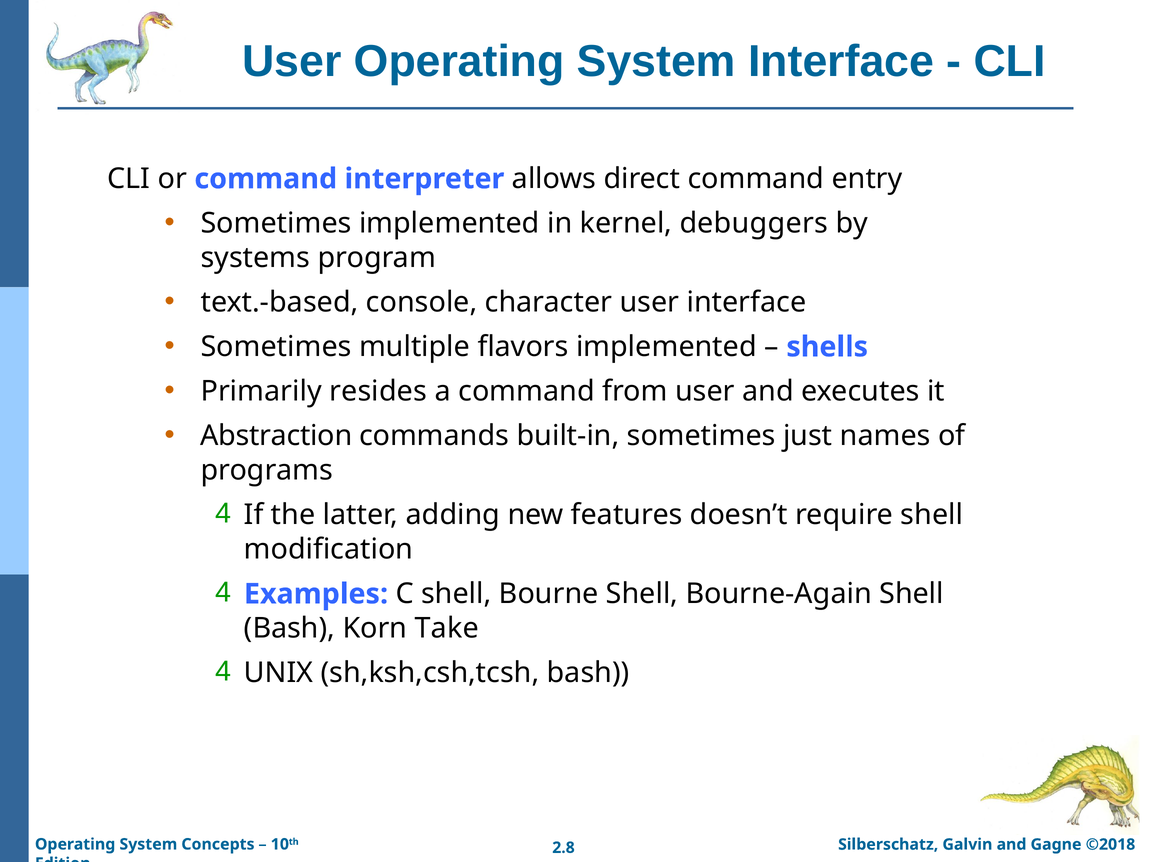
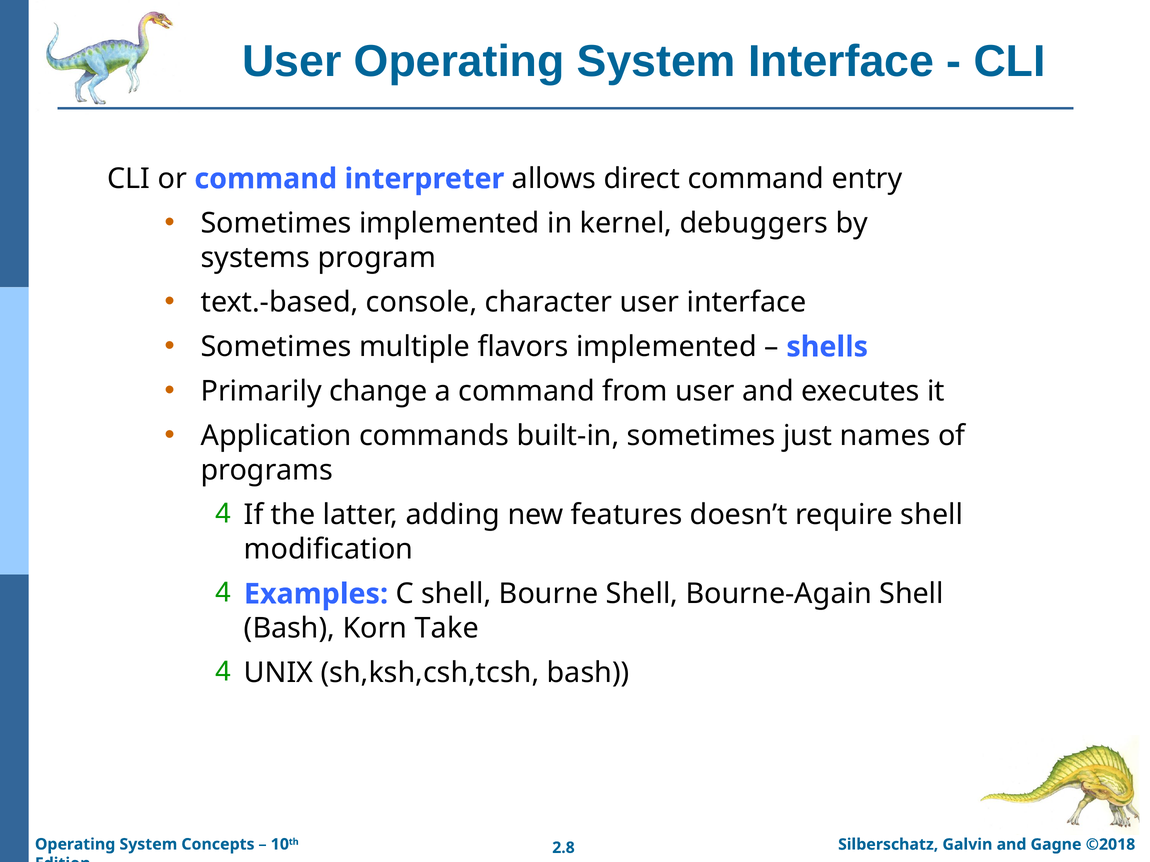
resides: resides -> change (378, 392)
Abstraction: Abstraction -> Application (276, 436)
